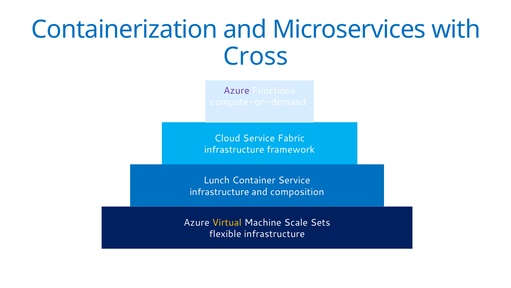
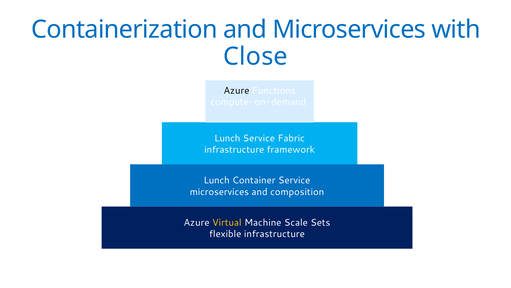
Cross: Cross -> Close (255, 56)
Azure colour: purple -> black (237, 90)
Cloud: Cloud -> Lunch (227, 138)
infrastructure: infrastructure -> microservices (219, 192)
